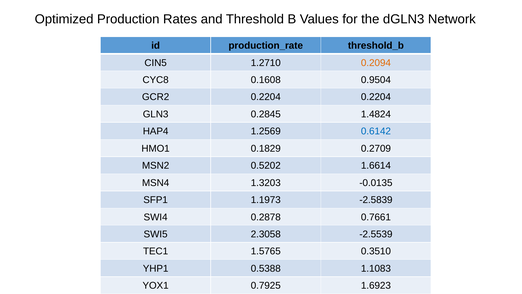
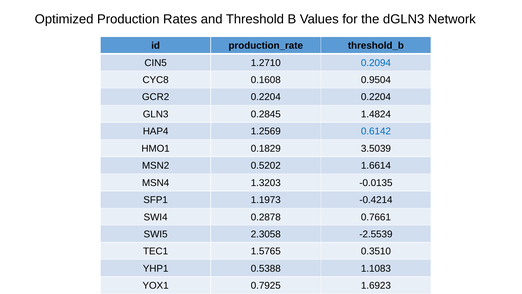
0.2094 colour: orange -> blue (376, 63)
0.2709: 0.2709 -> 3.5039 (376, 148)
-2.5839: -2.5839 -> -0.4214 (376, 200)
